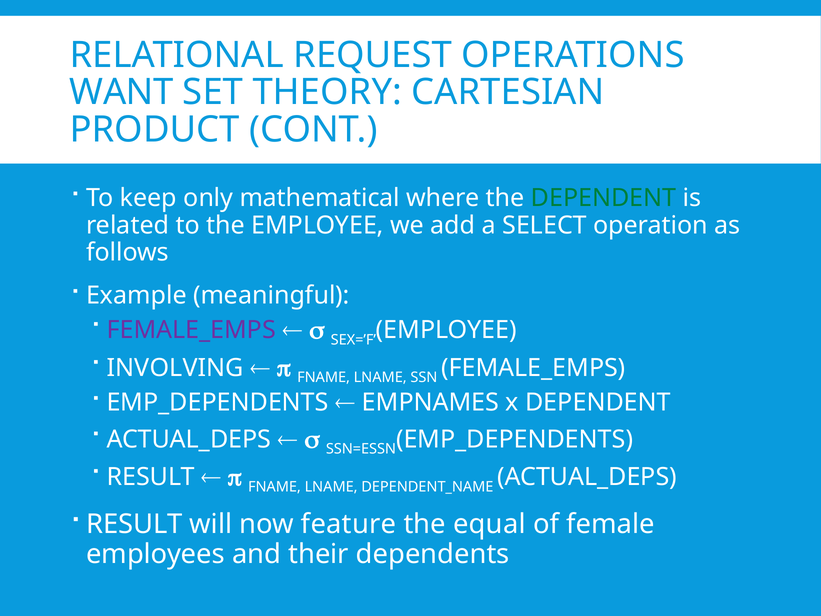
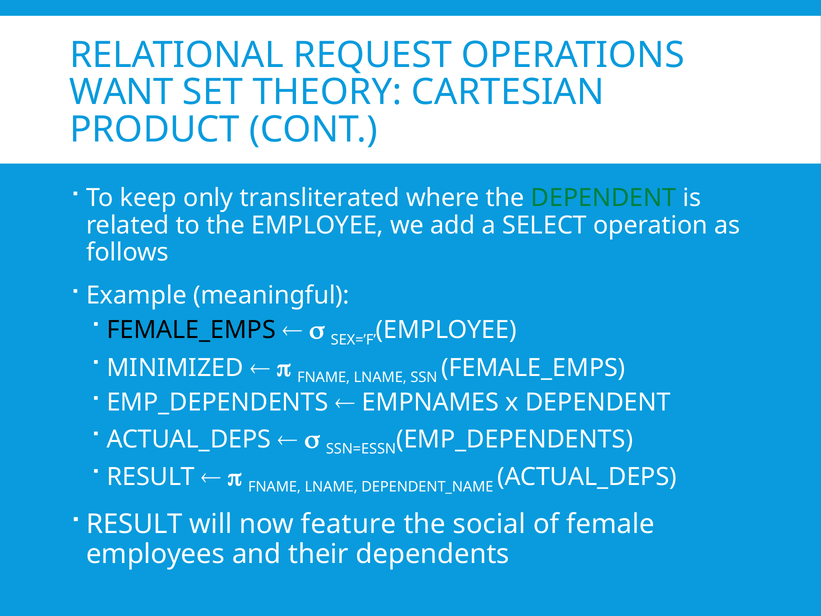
mathematical: mathematical -> transliterated (320, 198)
FEMALE_EMPS colour: purple -> black (191, 330)
INVOLVING: INVOLVING -> MINIMIZED (175, 368)
equal: equal -> social (490, 524)
